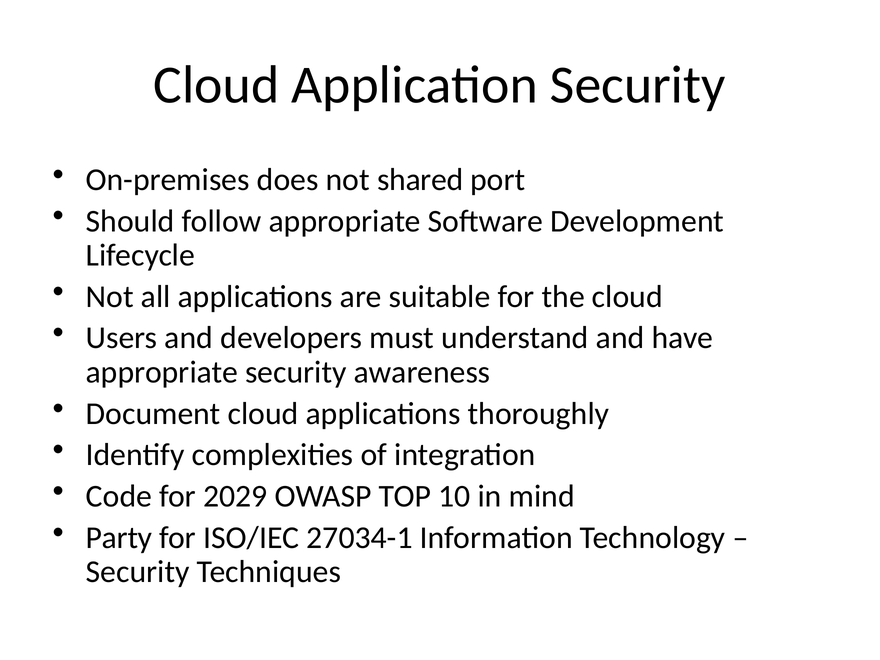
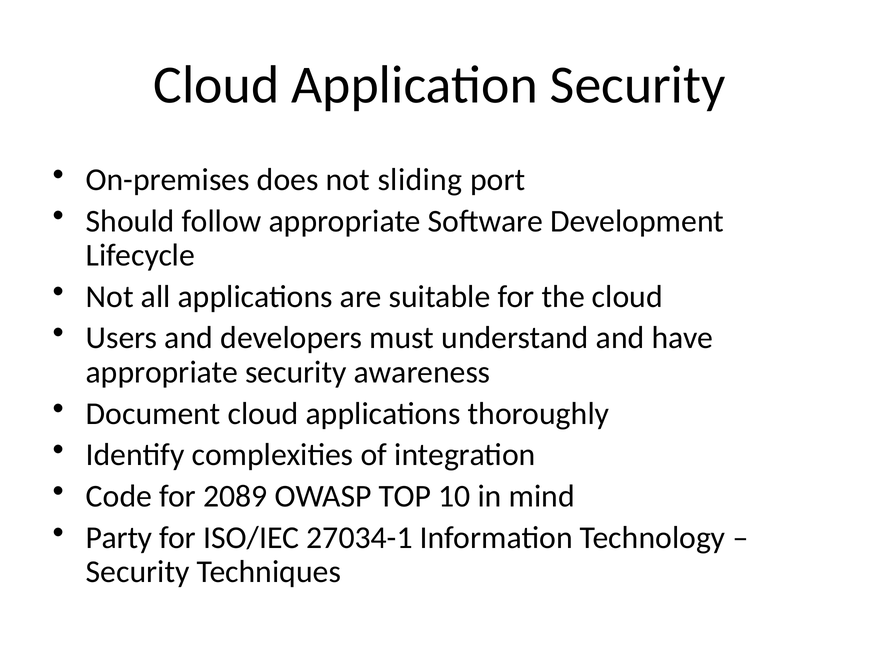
shared: shared -> sliding (420, 180)
2029: 2029 -> 2089 (235, 496)
